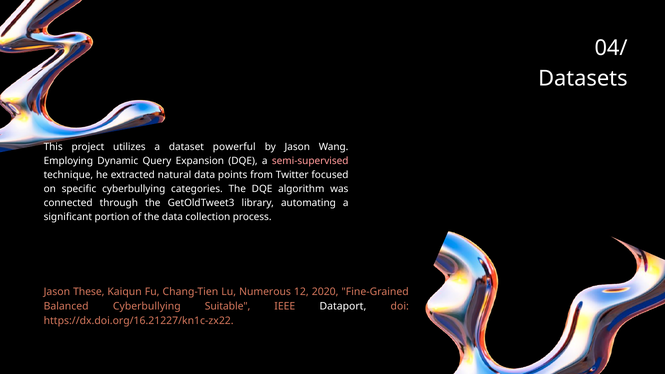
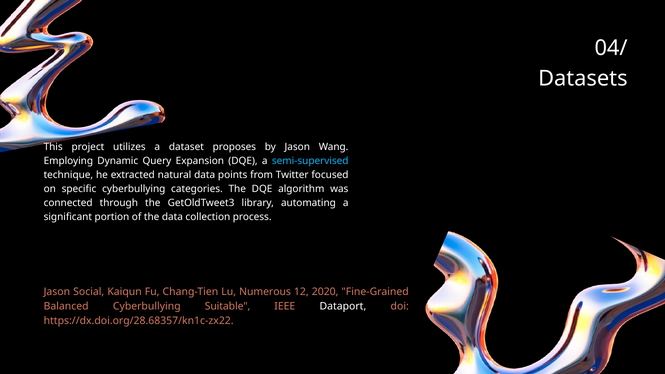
powerful: powerful -> proposes (234, 147)
semi-supervised colour: pink -> light blue (310, 161)
These: These -> Social (89, 292)
https://dx.doi.org/16.21227/kn1c-zx22: https://dx.doi.org/16.21227/kn1c-zx22 -> https://dx.doi.org/28.68357/kn1c-zx22 (139, 321)
